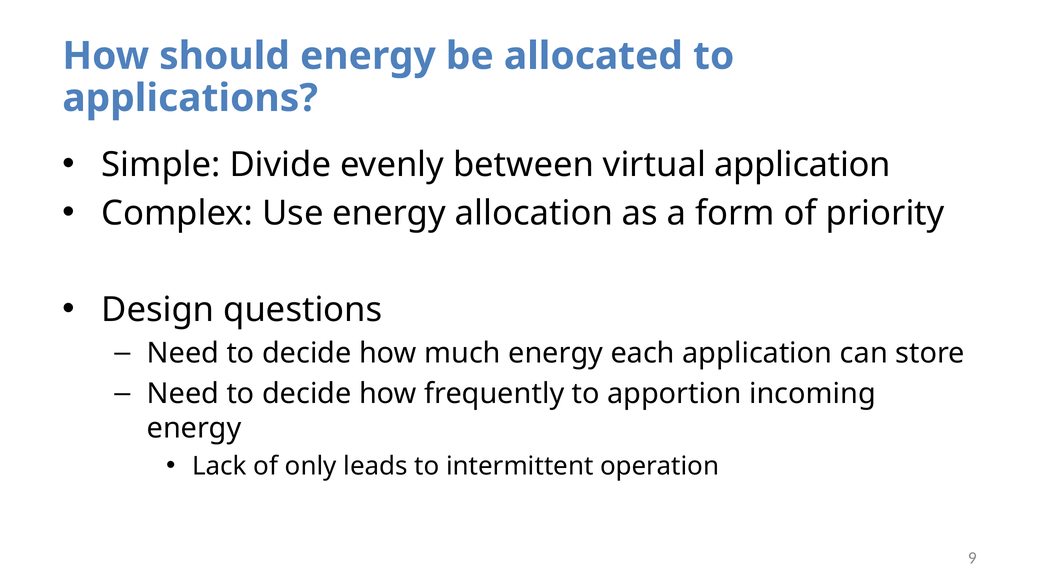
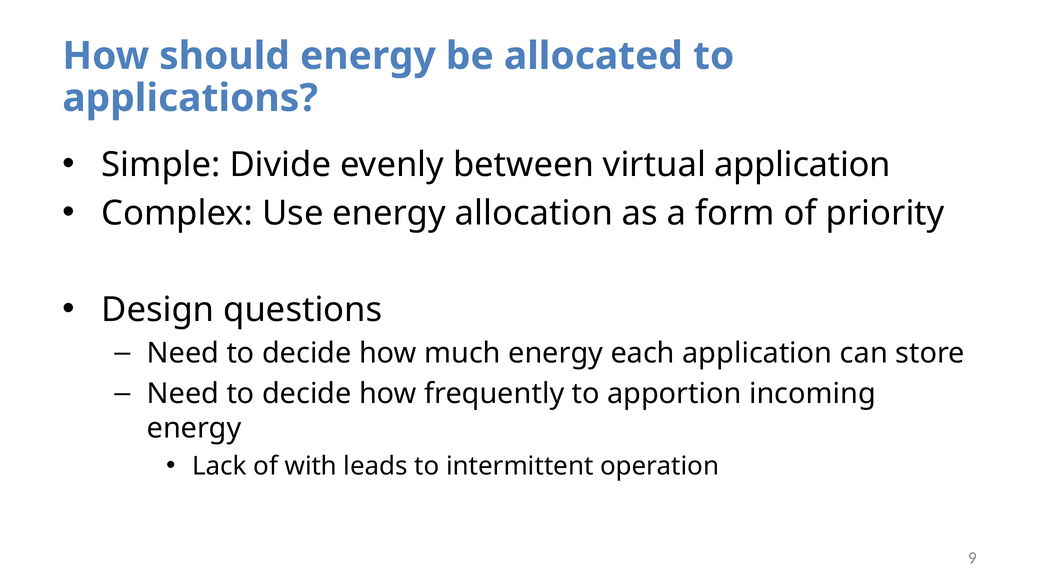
only: only -> with (311, 467)
